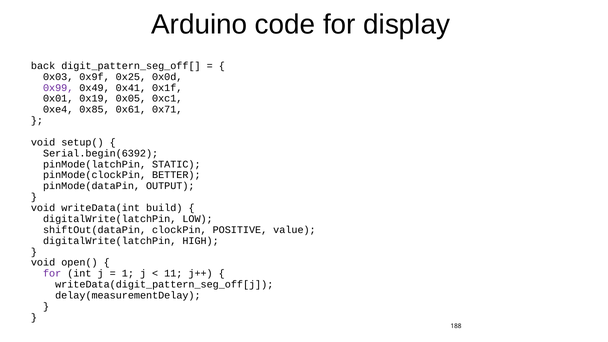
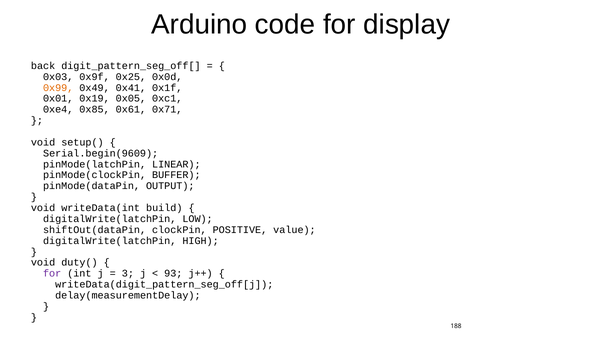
0x99 colour: purple -> orange (58, 88)
Serial.begin(6392: Serial.begin(6392 -> Serial.begin(9609 (101, 153)
STATIC: STATIC -> LINEAR (176, 164)
BETTER: BETTER -> BUFFER (176, 175)
open(: open( -> duty( (79, 263)
1: 1 -> 3 (128, 274)
11: 11 -> 93 (173, 274)
